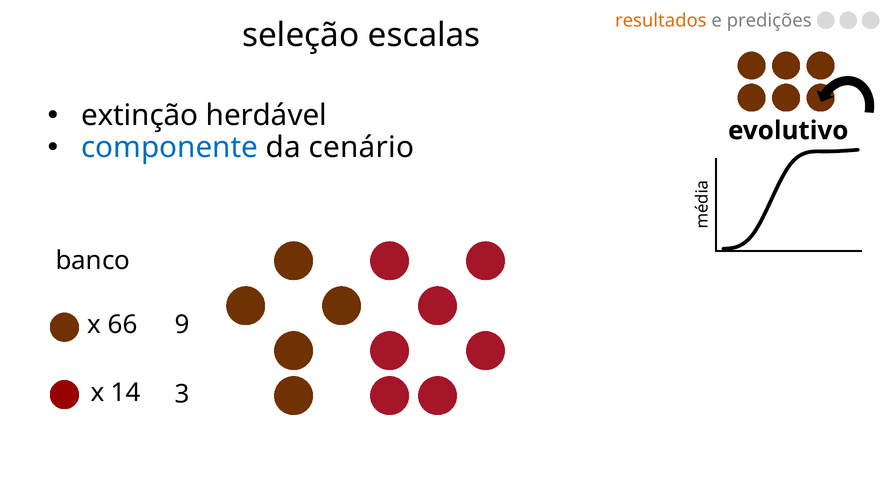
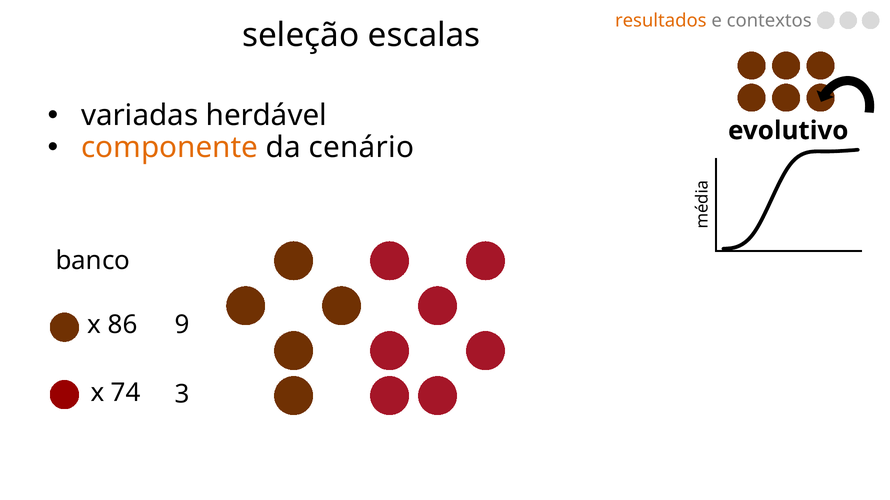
predições: predições -> contextos (769, 21)
extinção: extinção -> variadas (140, 116)
componente colour: blue -> orange (170, 148)
66: 66 -> 86 (123, 325)
14: 14 -> 74 (126, 393)
